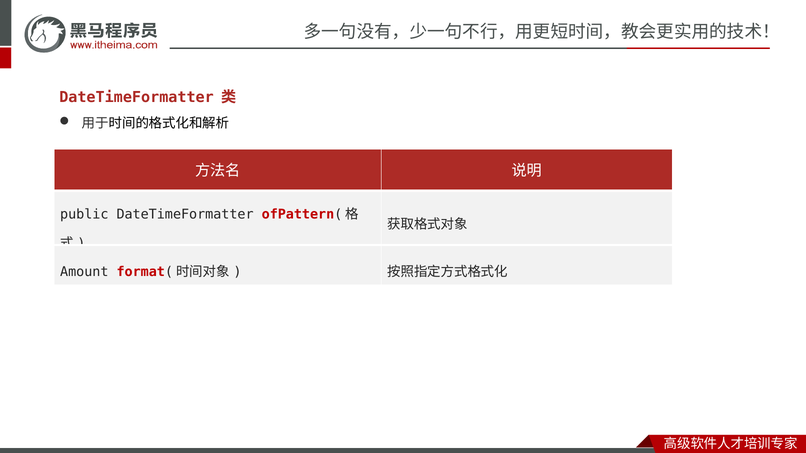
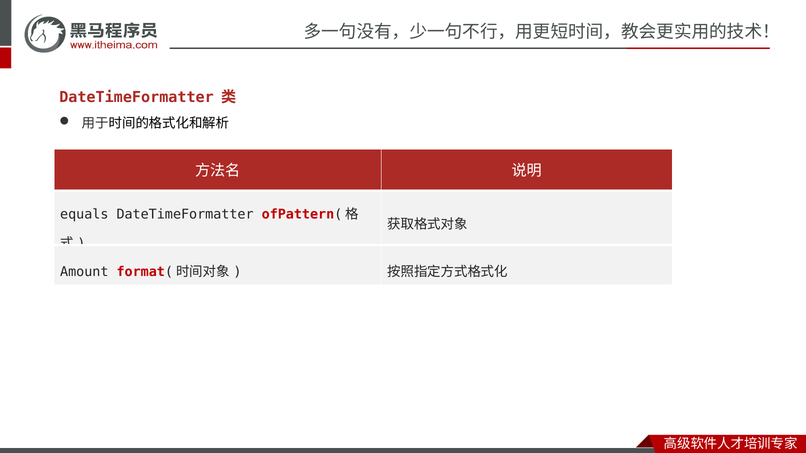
public: public -> equals (84, 215)
